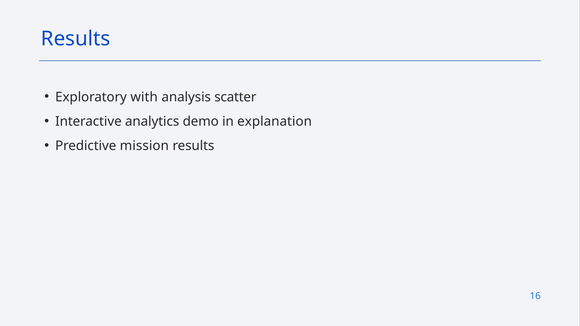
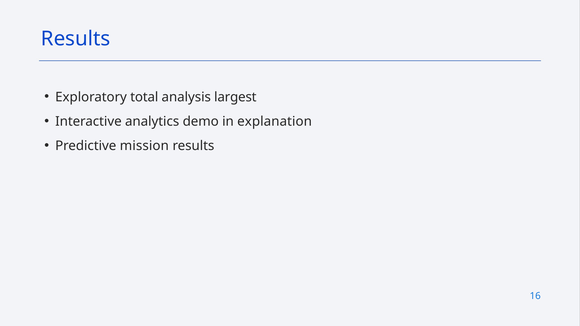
with: with -> total (144, 97)
scatter: scatter -> largest (235, 97)
